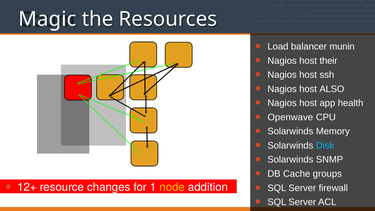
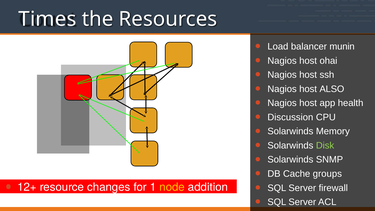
Magic: Magic -> Times (47, 19)
their: their -> ohai (328, 61)
Openwave: Openwave -> Discussion (290, 117)
Disk colour: light blue -> light green (325, 145)
